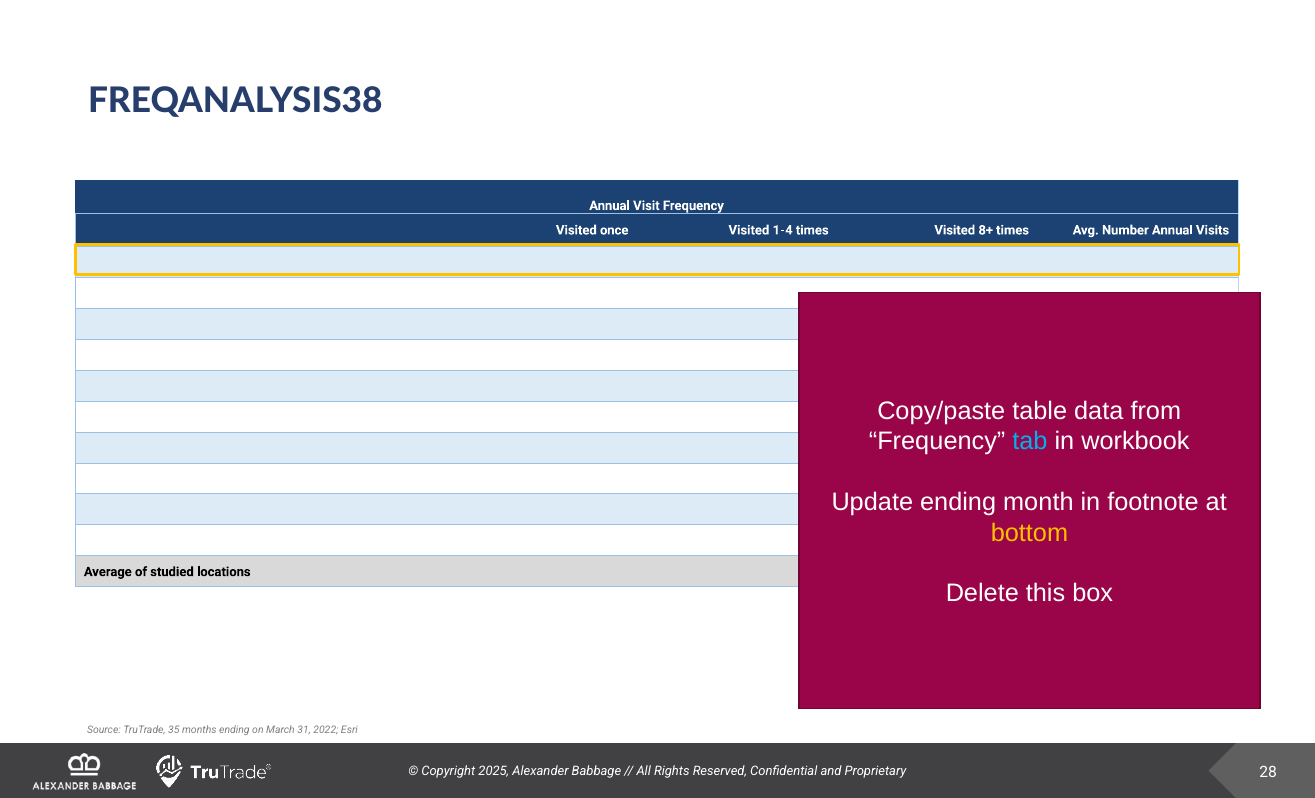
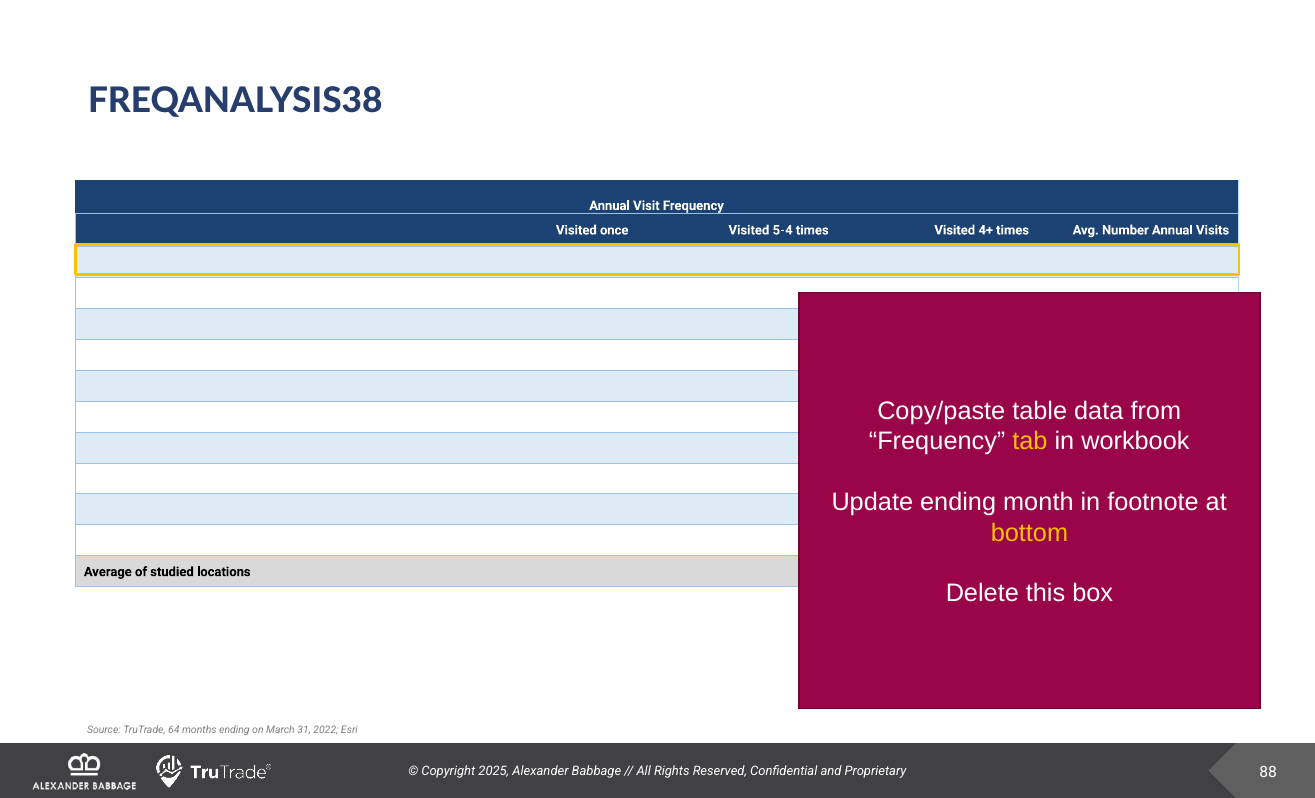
1-4: 1-4 -> 5-4 (783, 230)
8+: 8+ -> 4+ (986, 230)
tab colour: light blue -> yellow (1030, 442)
35: 35 -> 64 (174, 730)
28: 28 -> 88 (1268, 773)
